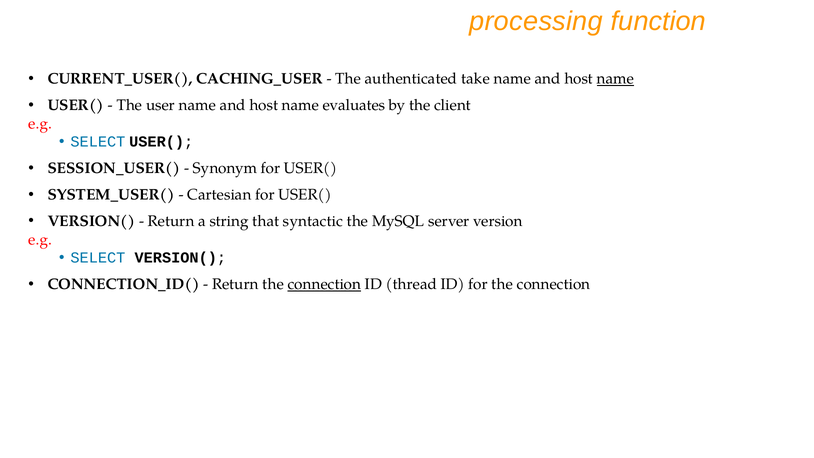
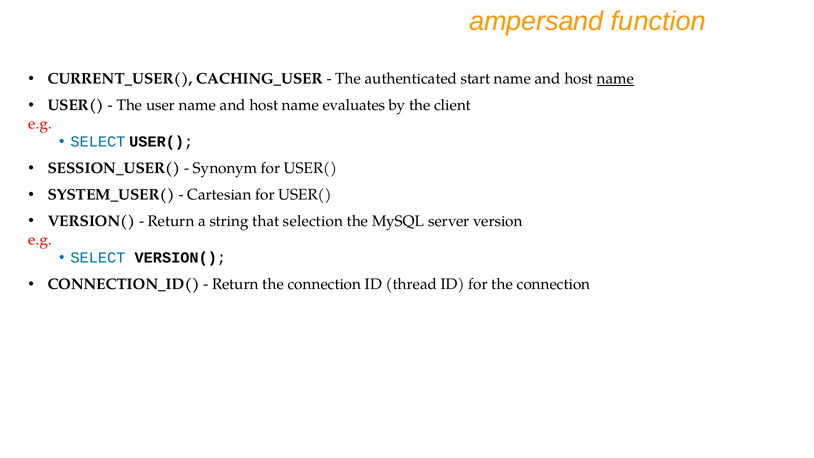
processing: processing -> ampersand (536, 21)
take: take -> start (476, 79)
syntactic: syntactic -> selection (313, 221)
connection underline: present -> none (324, 284)
